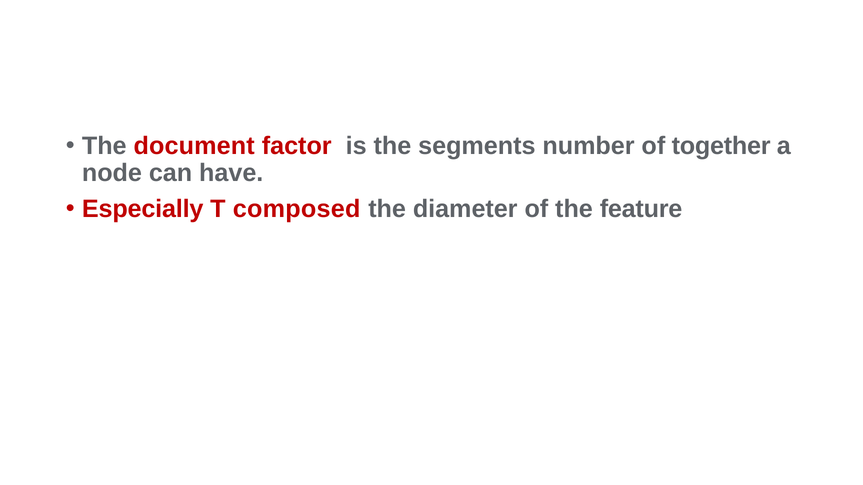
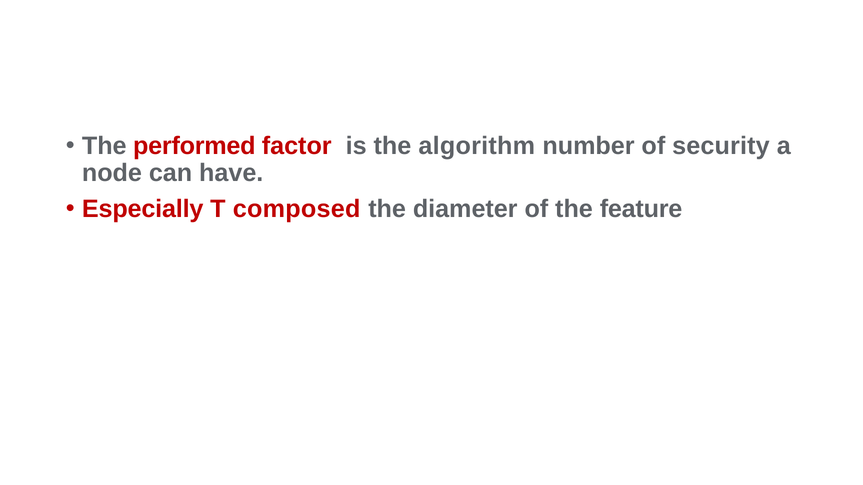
document: document -> performed (194, 146)
segments: segments -> algorithm (477, 146)
together: together -> security (721, 146)
